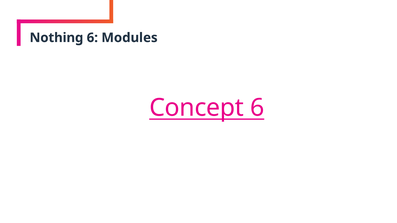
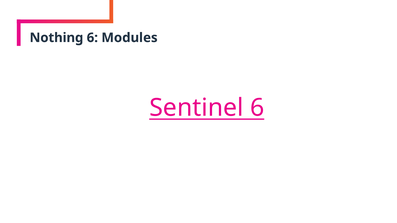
Concept: Concept -> Sentinel (196, 108)
